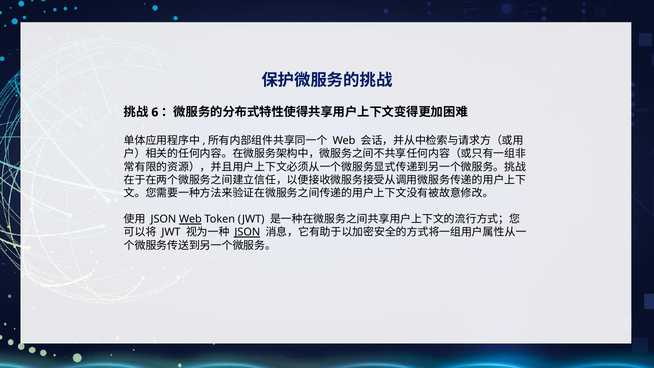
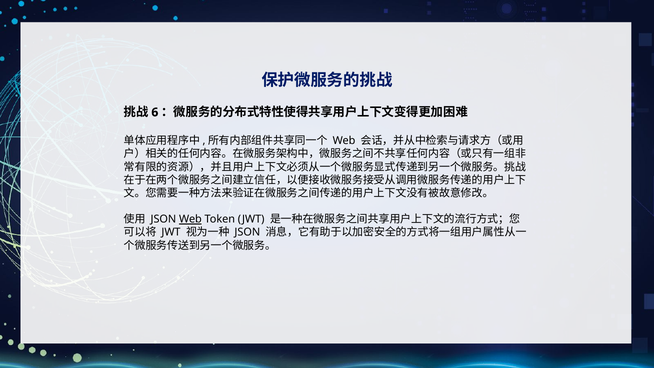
JSON underline: present -> none (247, 232)
